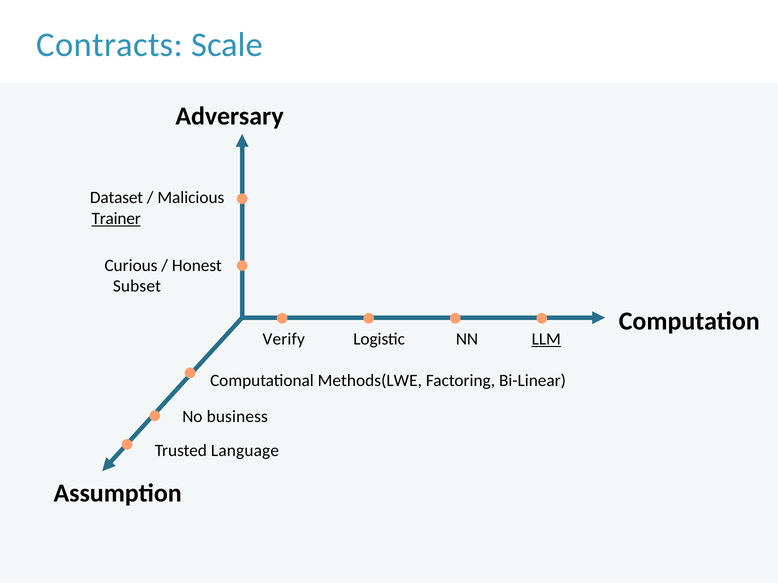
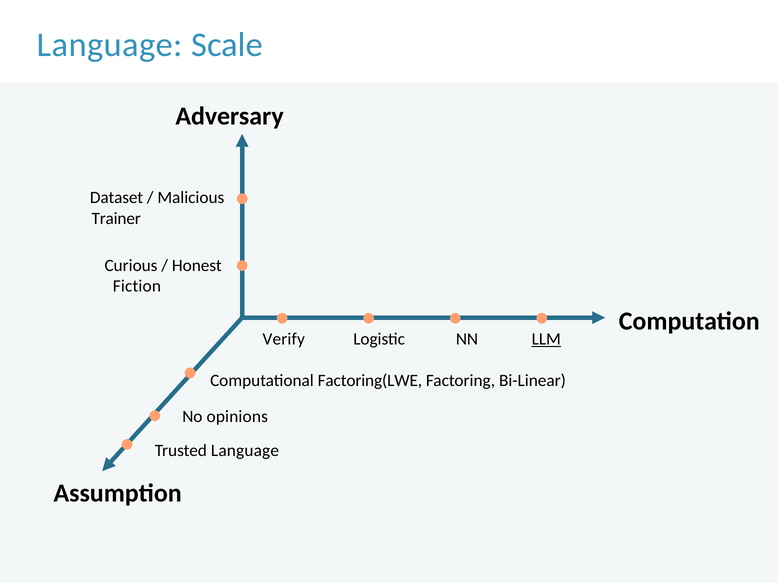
Contracts: Contracts -> Language (110, 45)
Trainer underline: present -> none (116, 219)
Subset: Subset -> Fiction (137, 286)
Methods(LWE: Methods(LWE -> Factoring(LWE (370, 381)
business: business -> opinions (237, 417)
